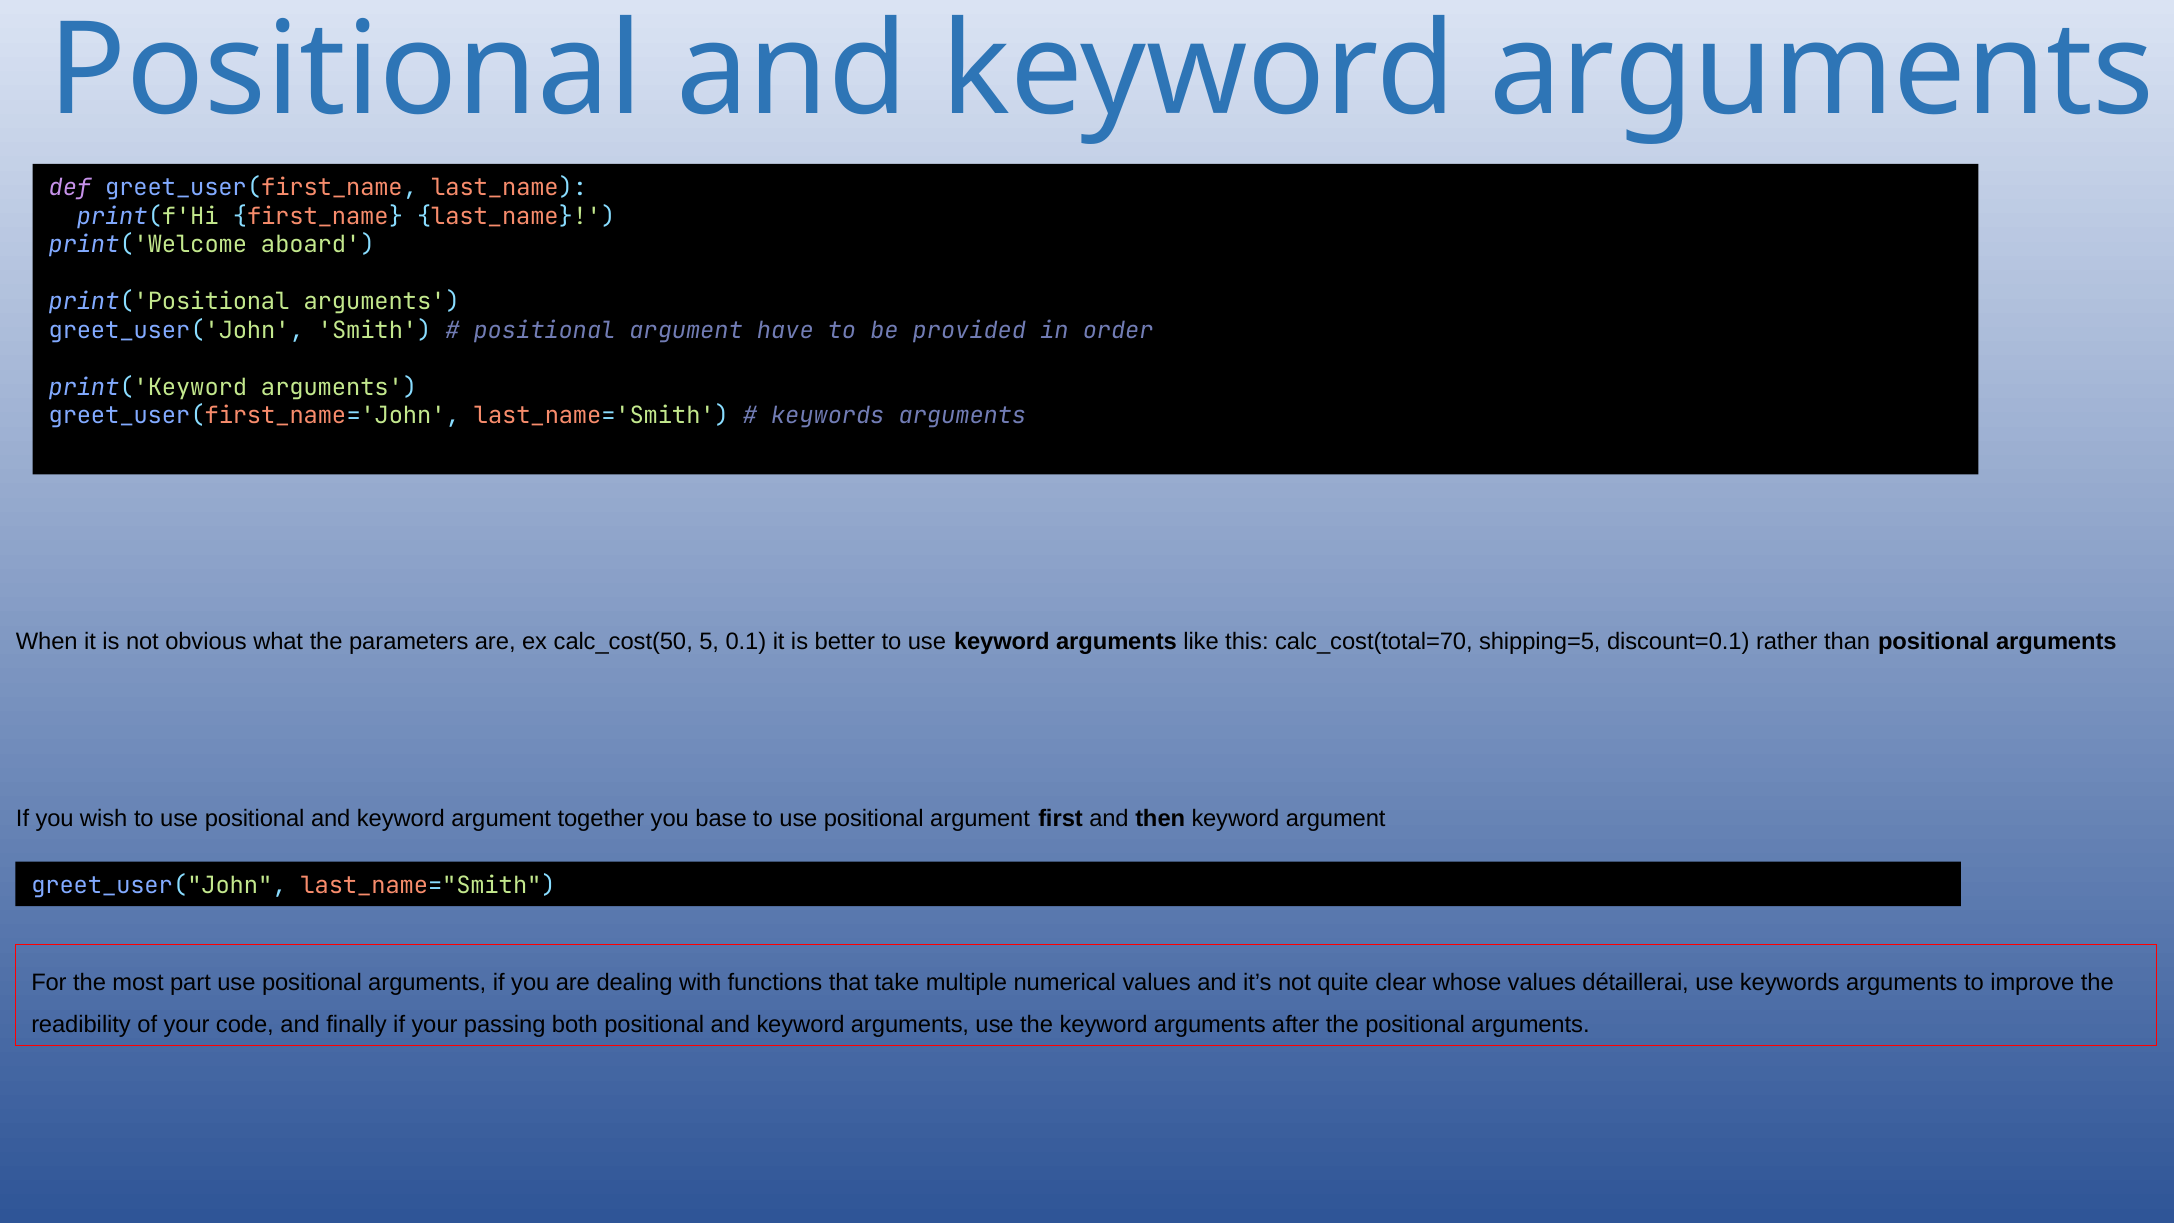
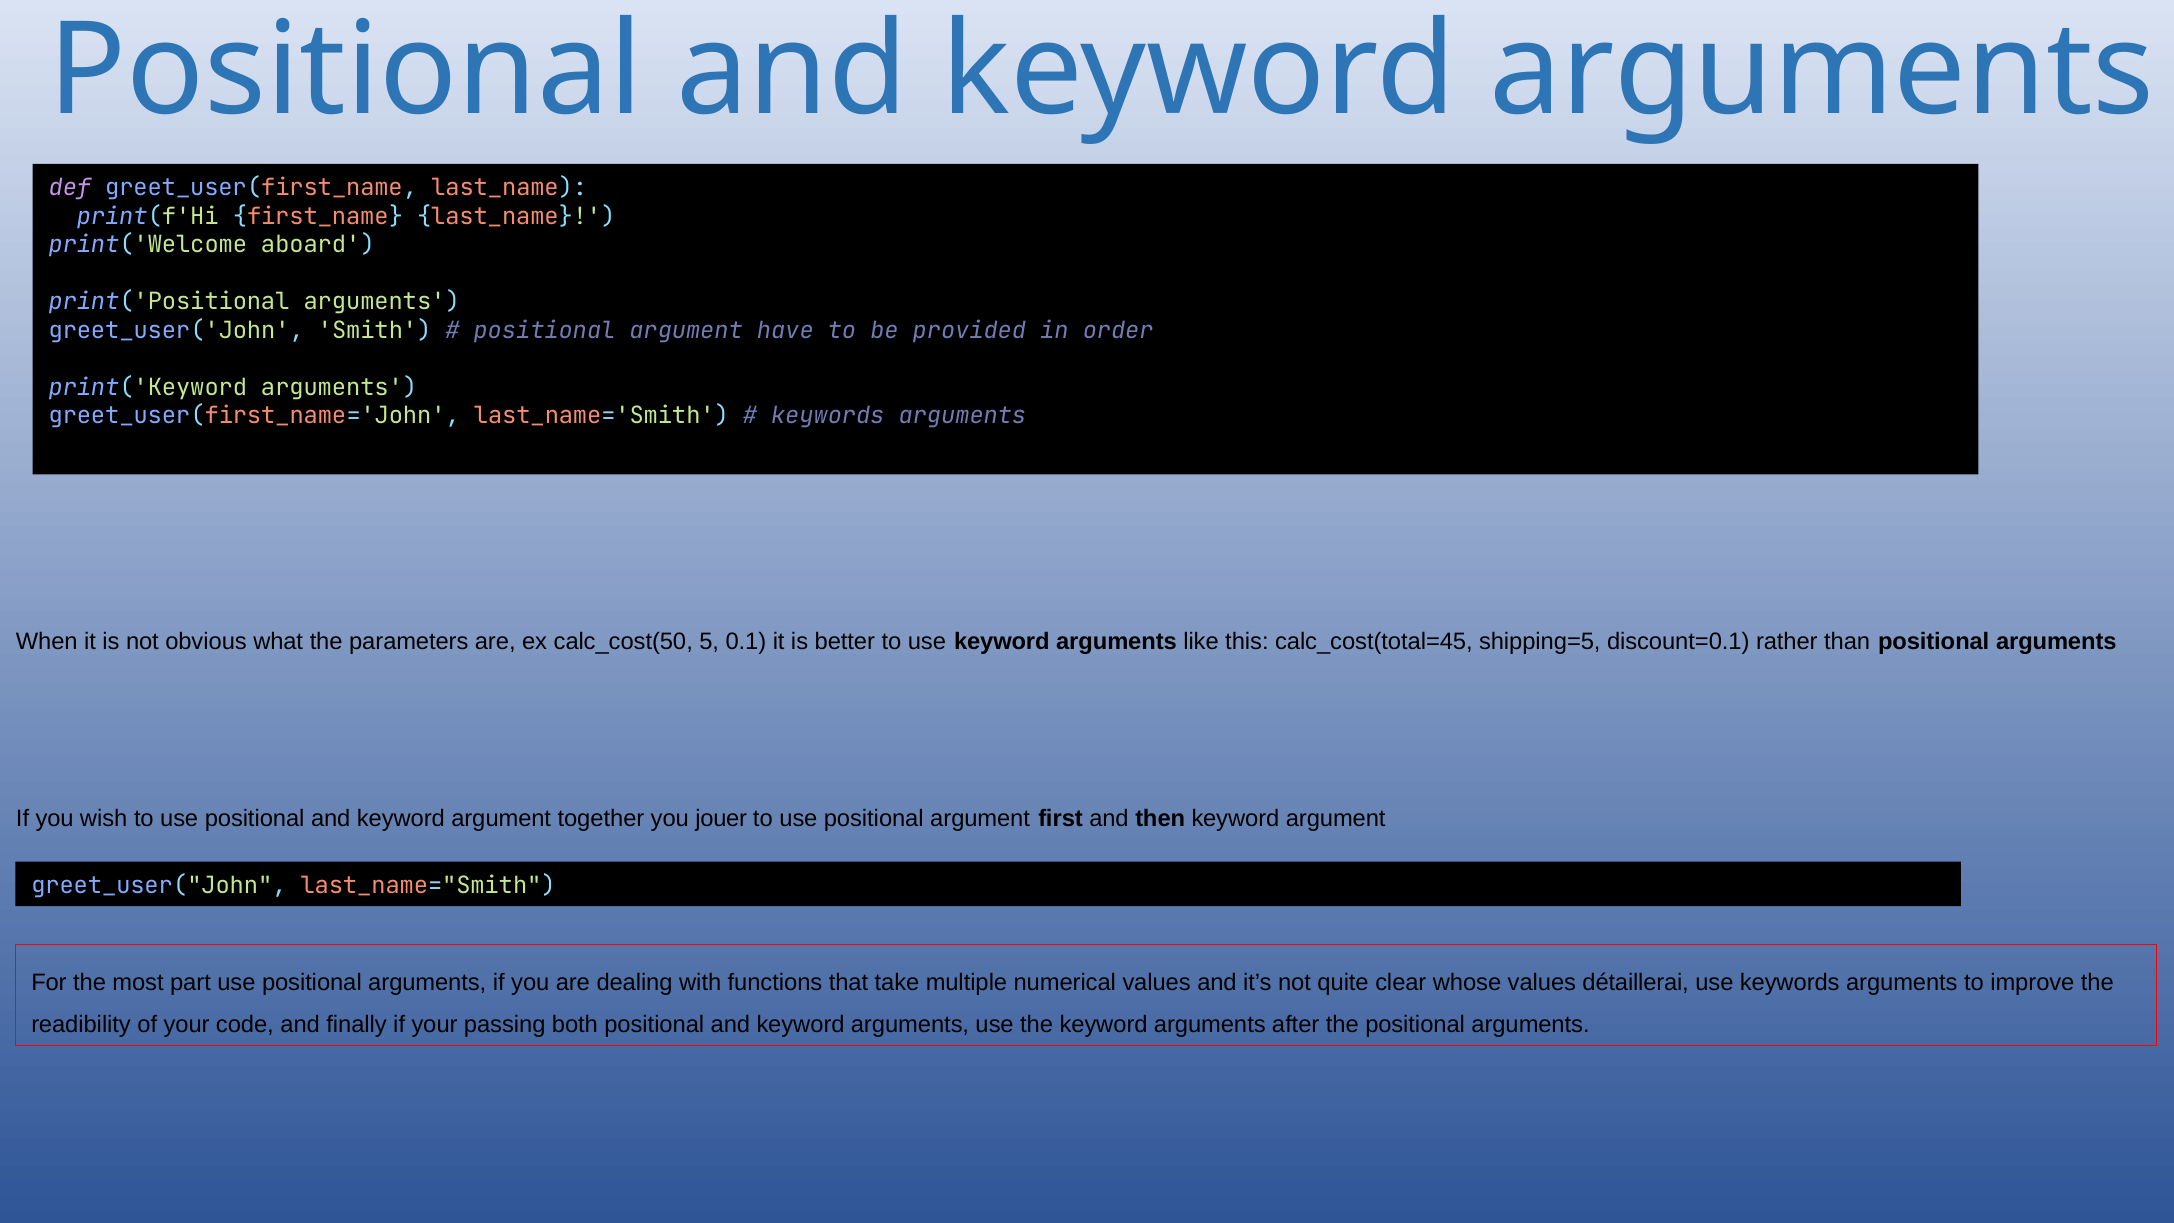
calc_cost(total=70: calc_cost(total=70 -> calc_cost(total=45 (1374, 641)
base: base -> jouer (721, 819)
